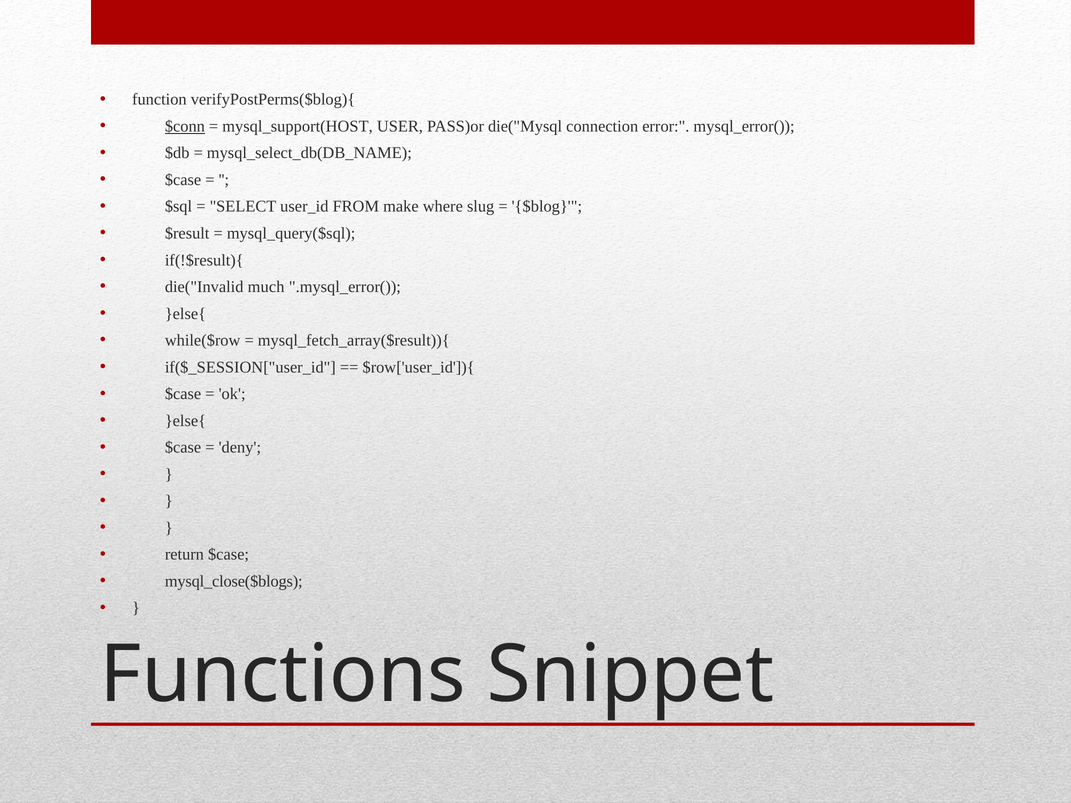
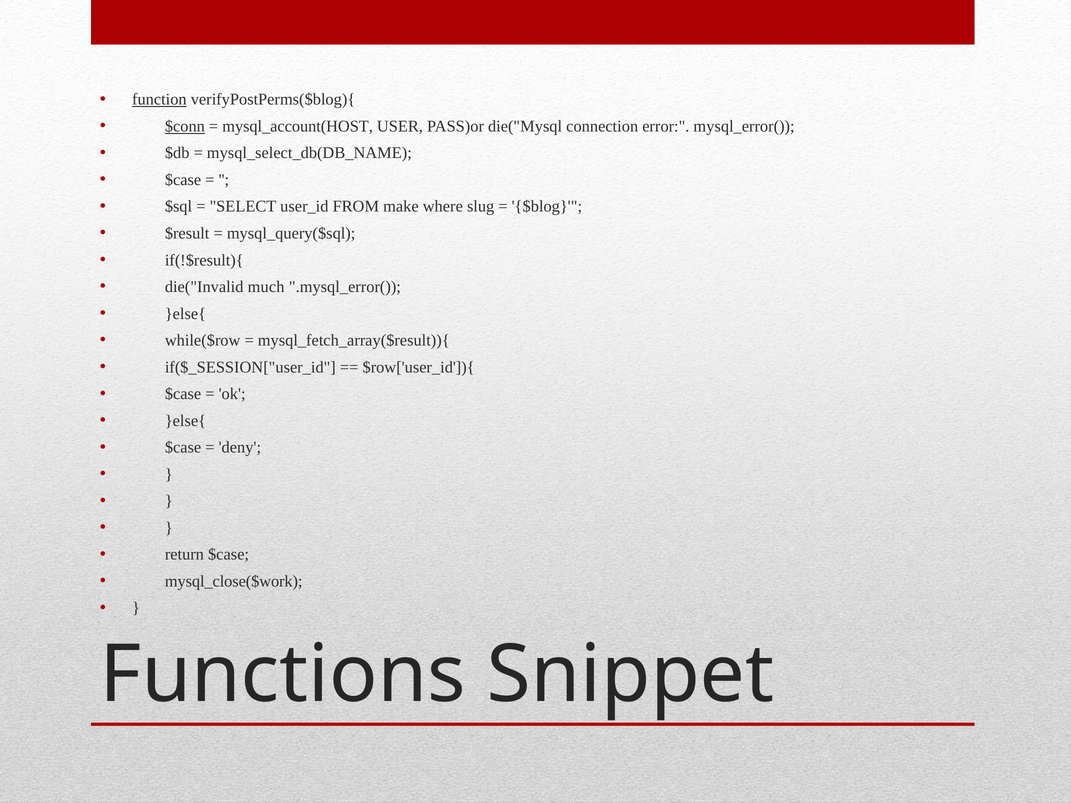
function underline: none -> present (159, 100)
mysql_support(HOST: mysql_support(HOST -> mysql_account(HOST (298, 126)
mysql_close($blogs: mysql_close($blogs -> mysql_close($work (234, 582)
